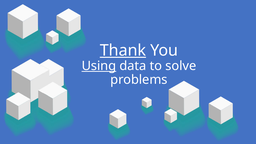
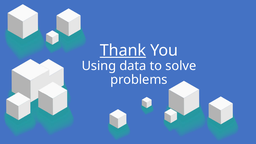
Using underline: present -> none (99, 66)
